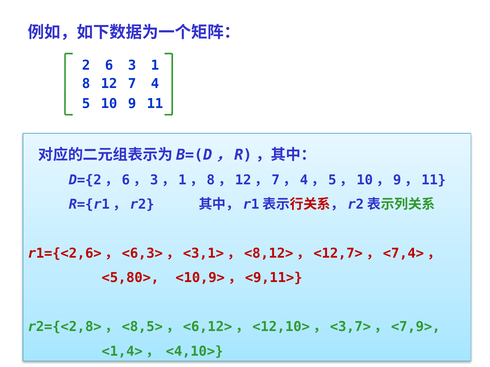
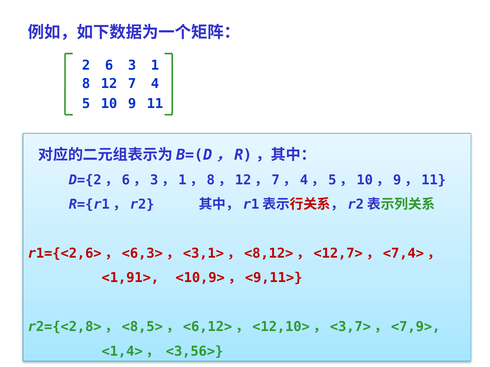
<5,80>: <5,80> -> <1,91> (130, 278)
<4,10>: <4,10> -> <3,56> (195, 352)
